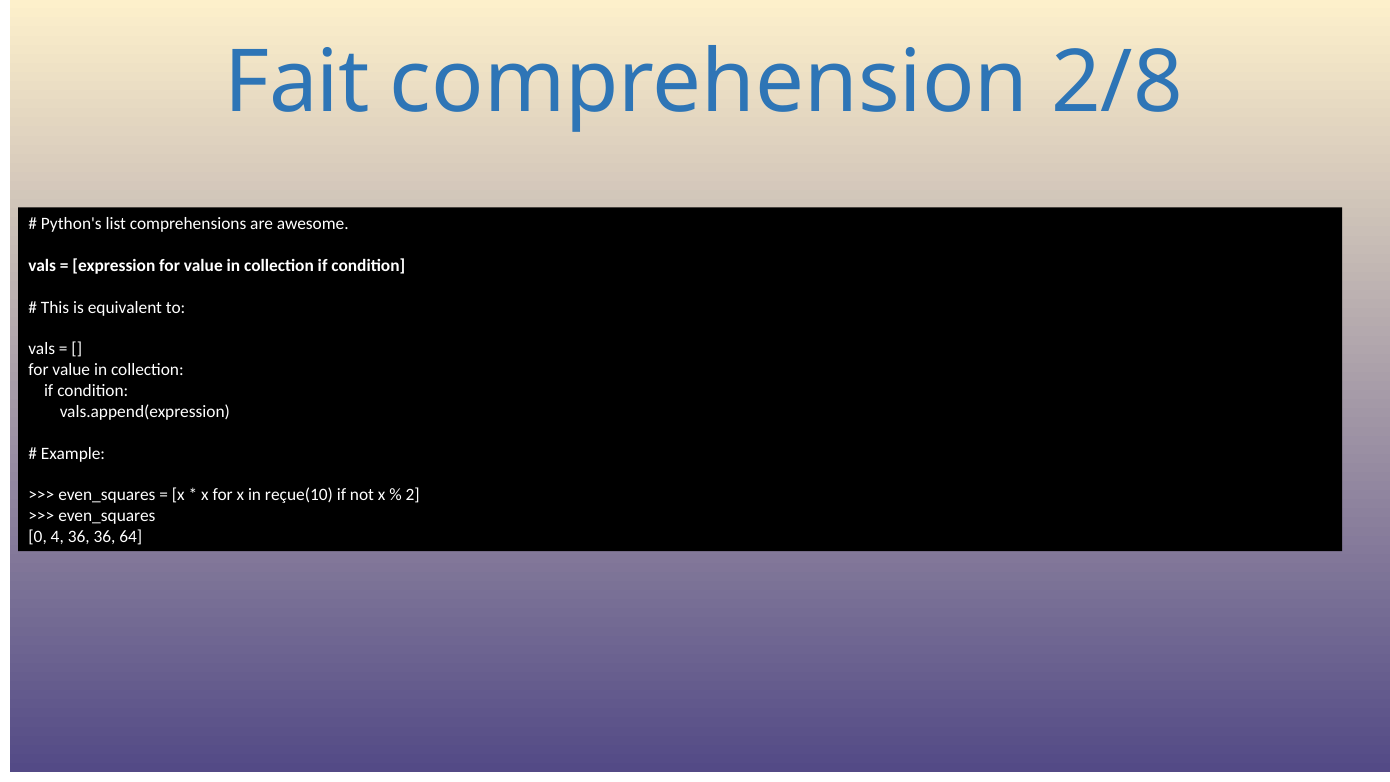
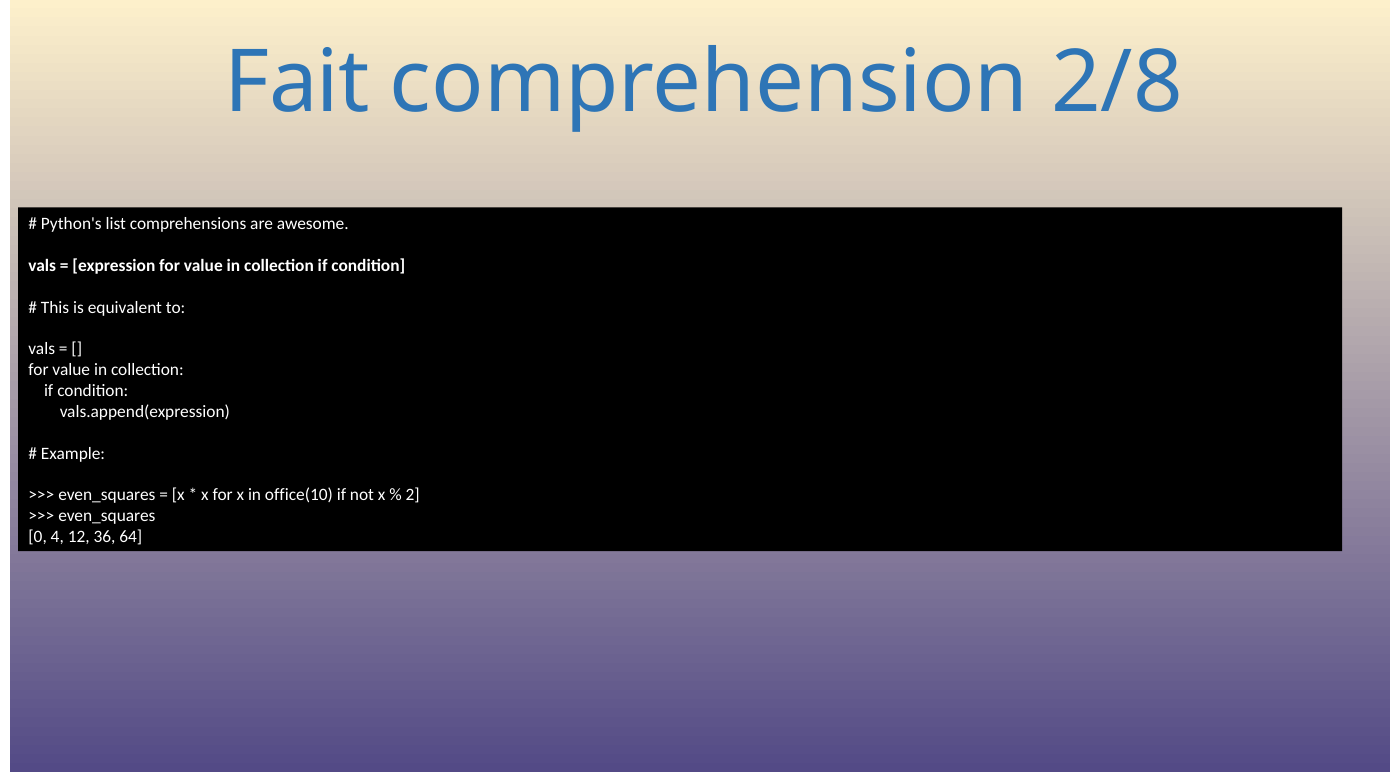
reçue(10: reçue(10 -> office(10 (299, 495)
4 36: 36 -> 12 (79, 537)
